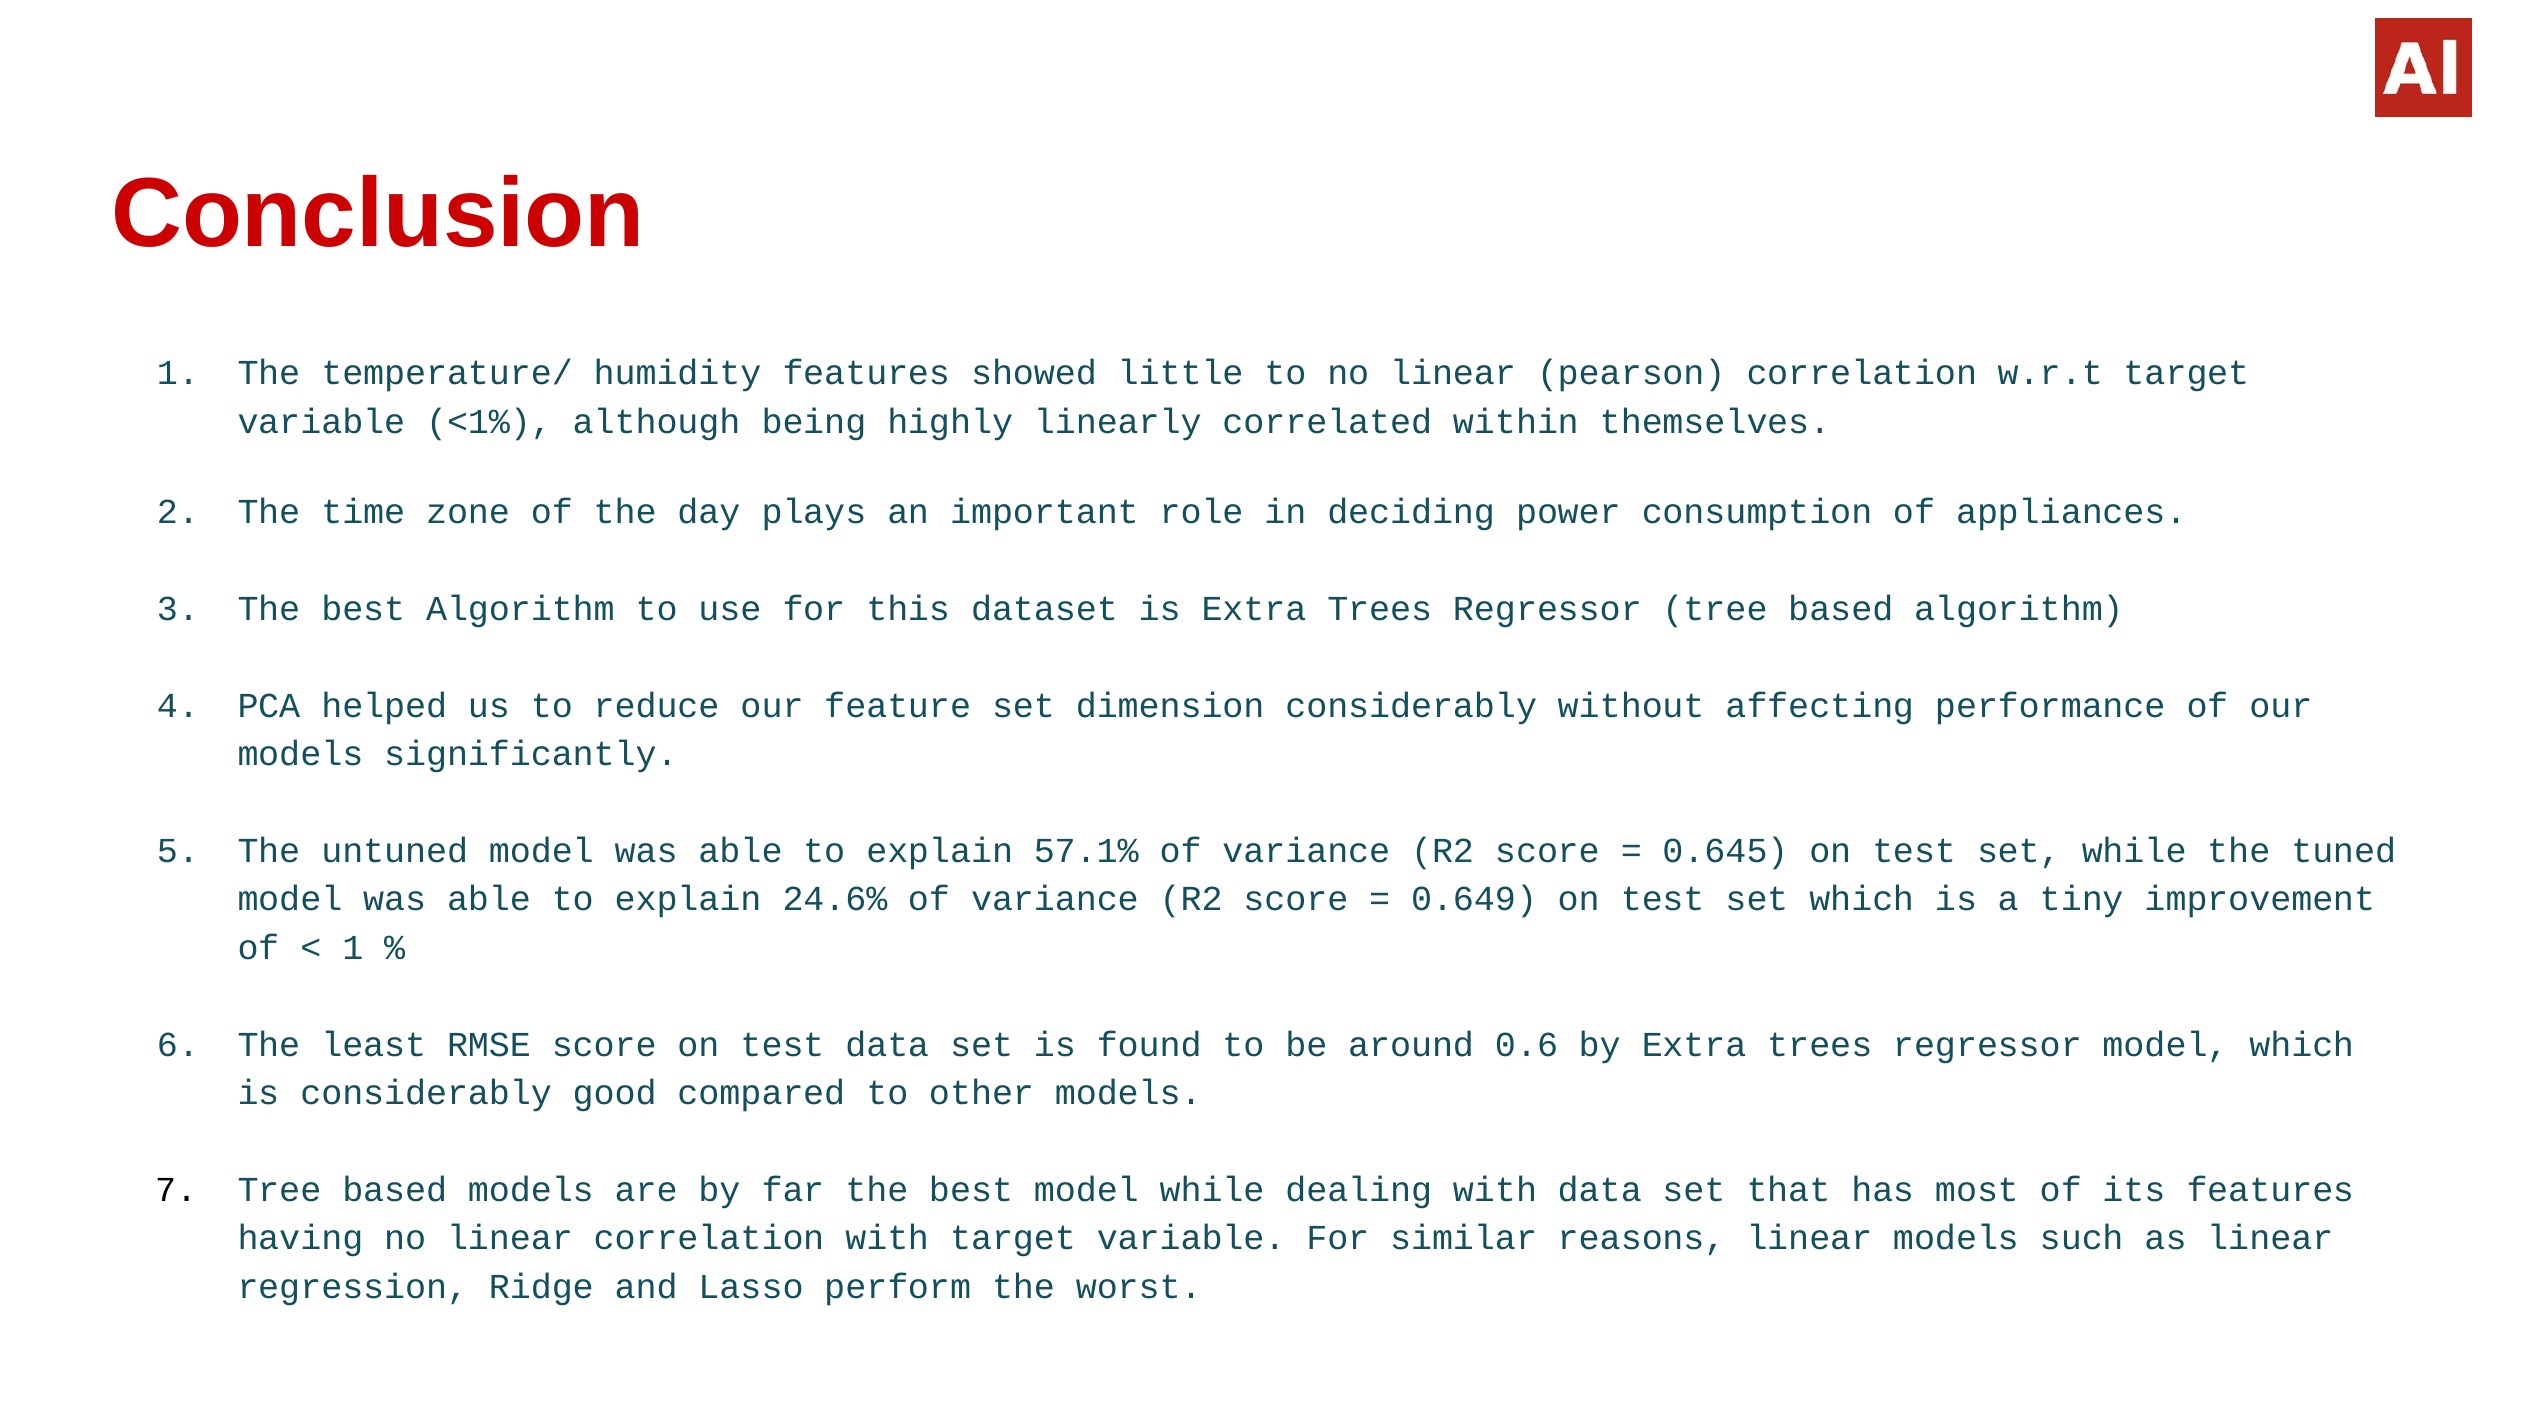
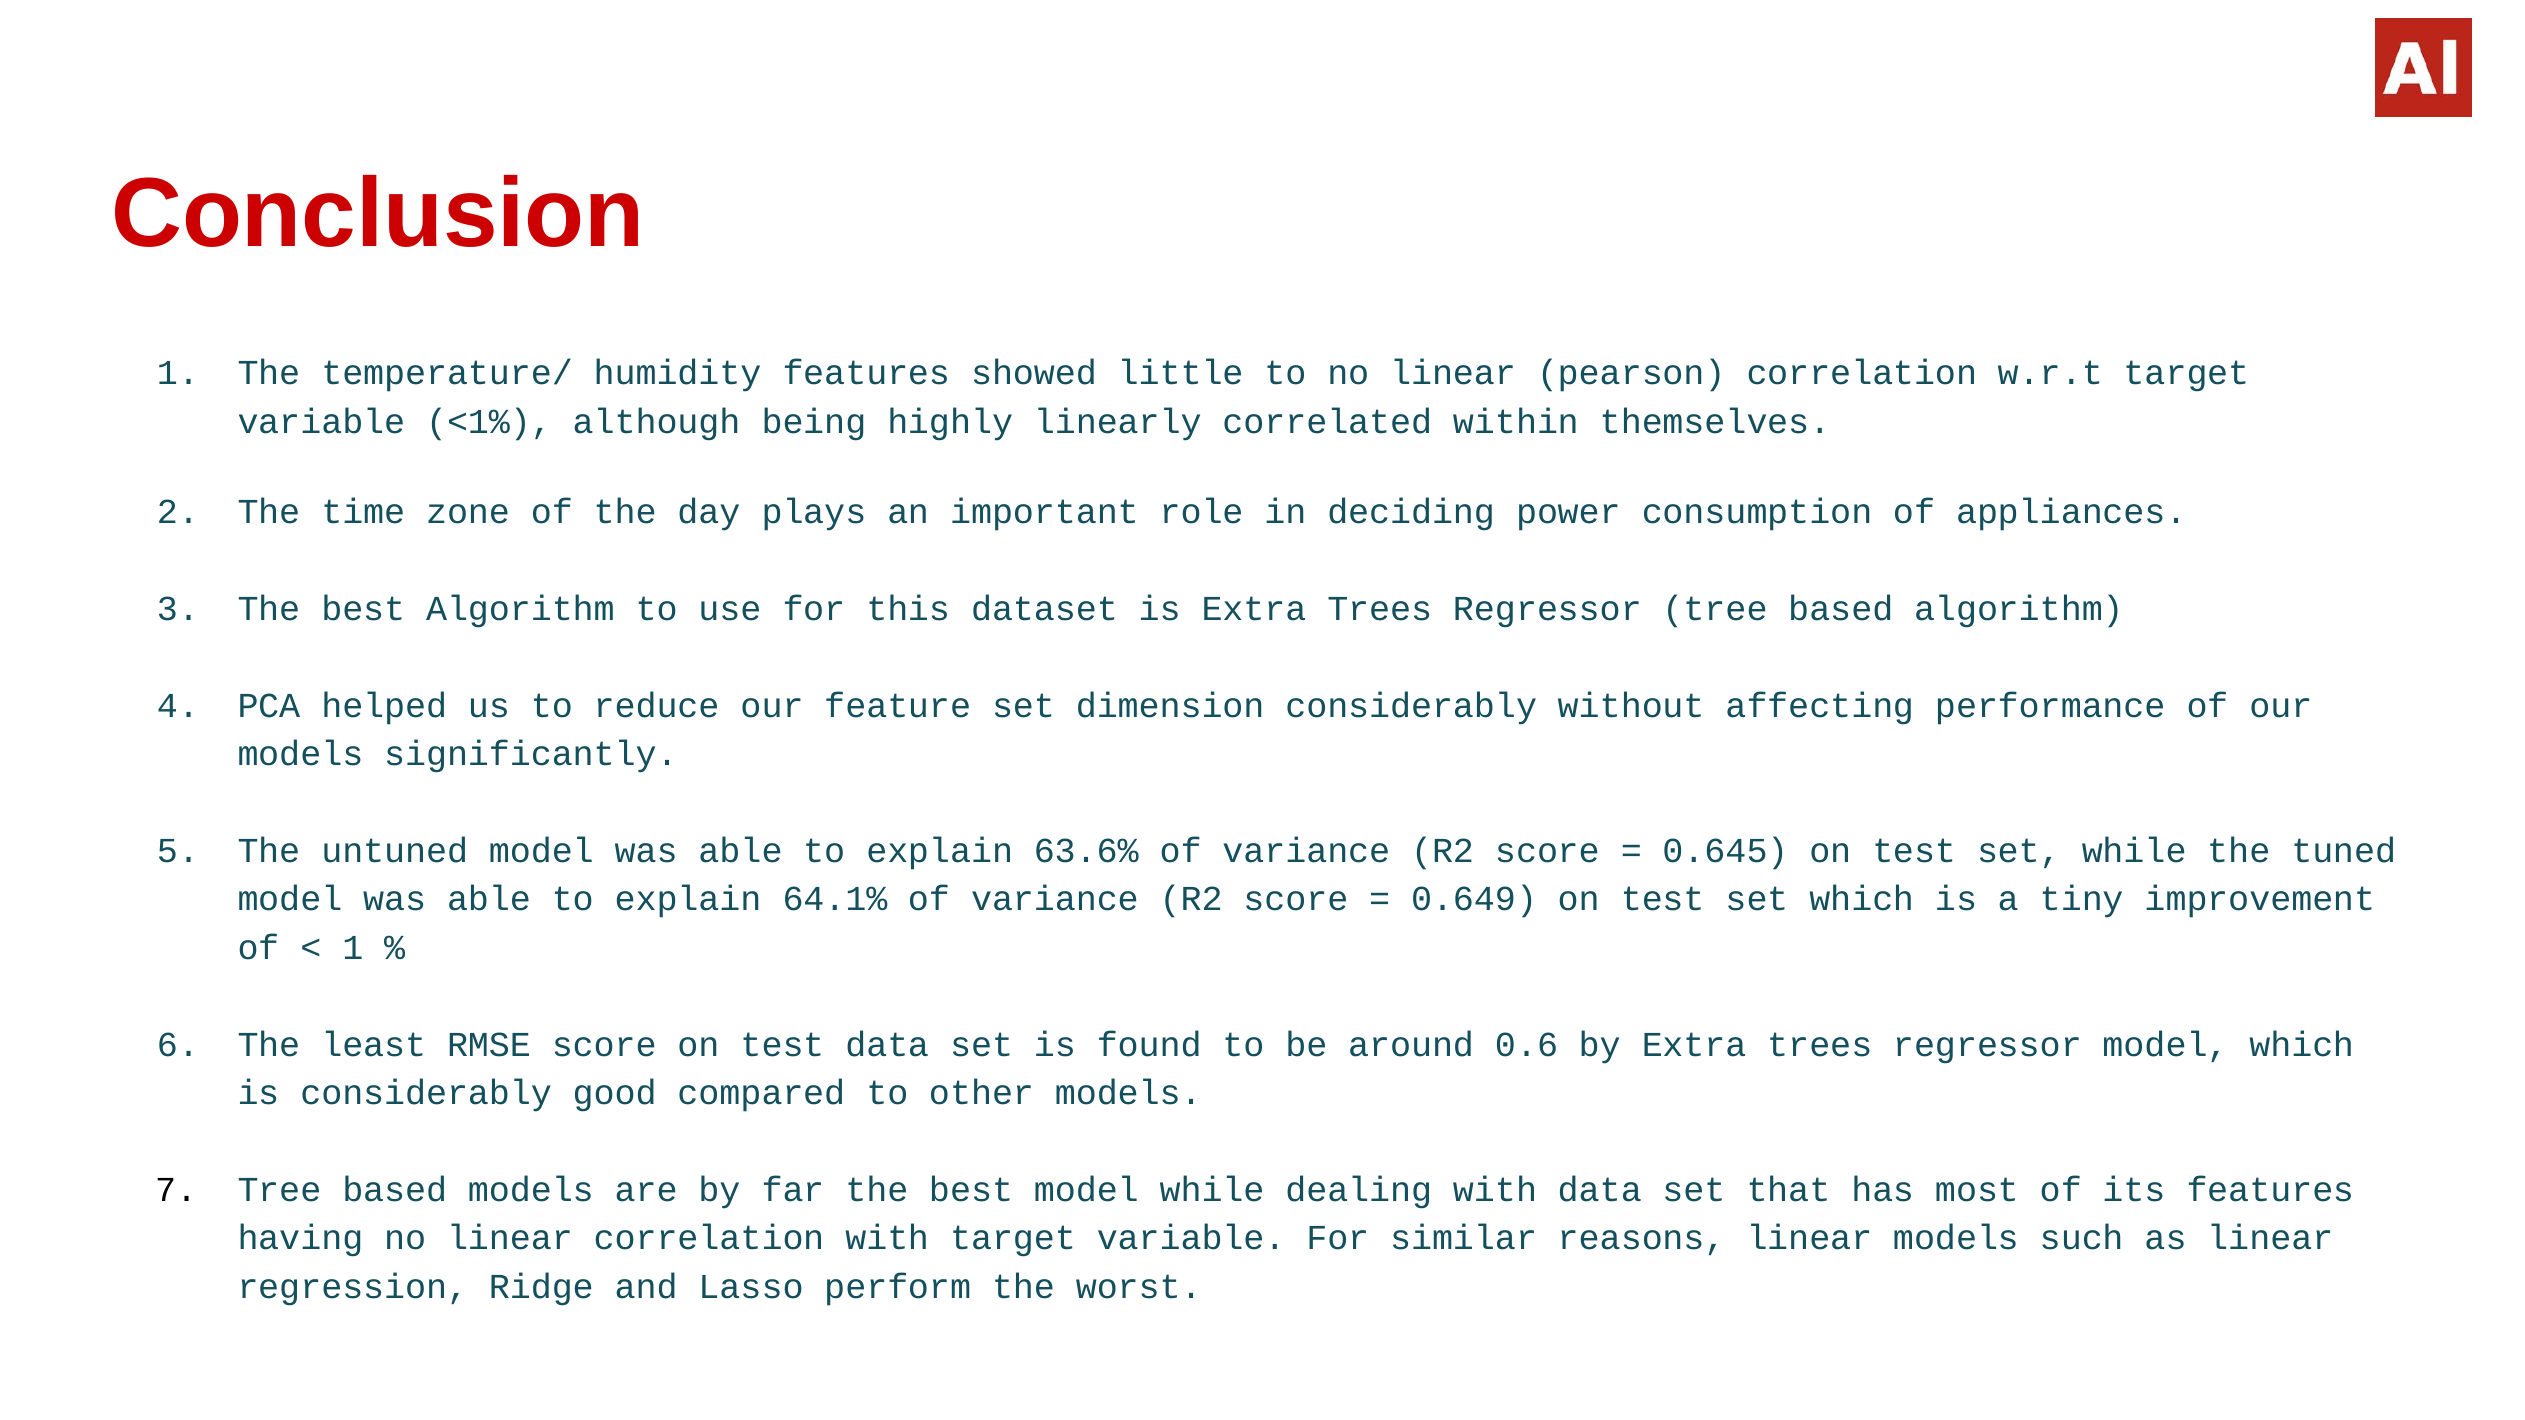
57.1%: 57.1% -> 63.6% (1086, 851)
24.6%: 24.6% -> 64.1% (835, 900)
